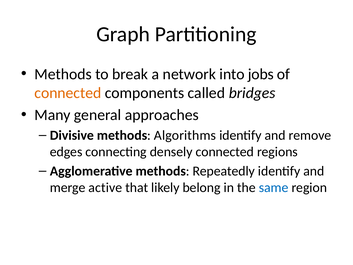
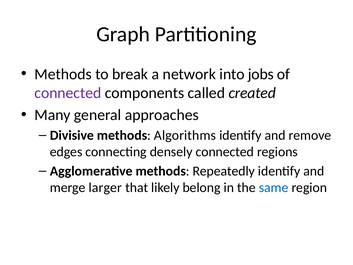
connected colour: orange -> purple (68, 93)
bridges: bridges -> created (252, 93)
active: active -> larger (105, 187)
